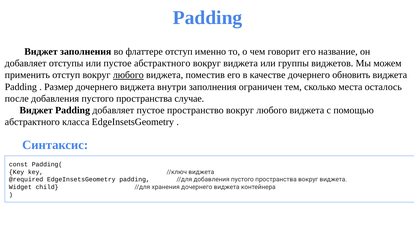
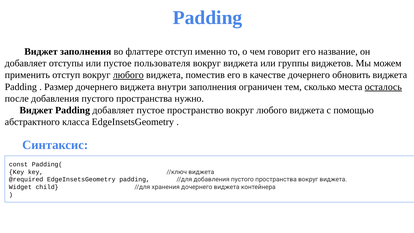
пустое абстрактного: абстрактного -> пользователя (162, 63)
осталось underline: none -> present (383, 87)
случае: случае -> нужно (189, 99)
